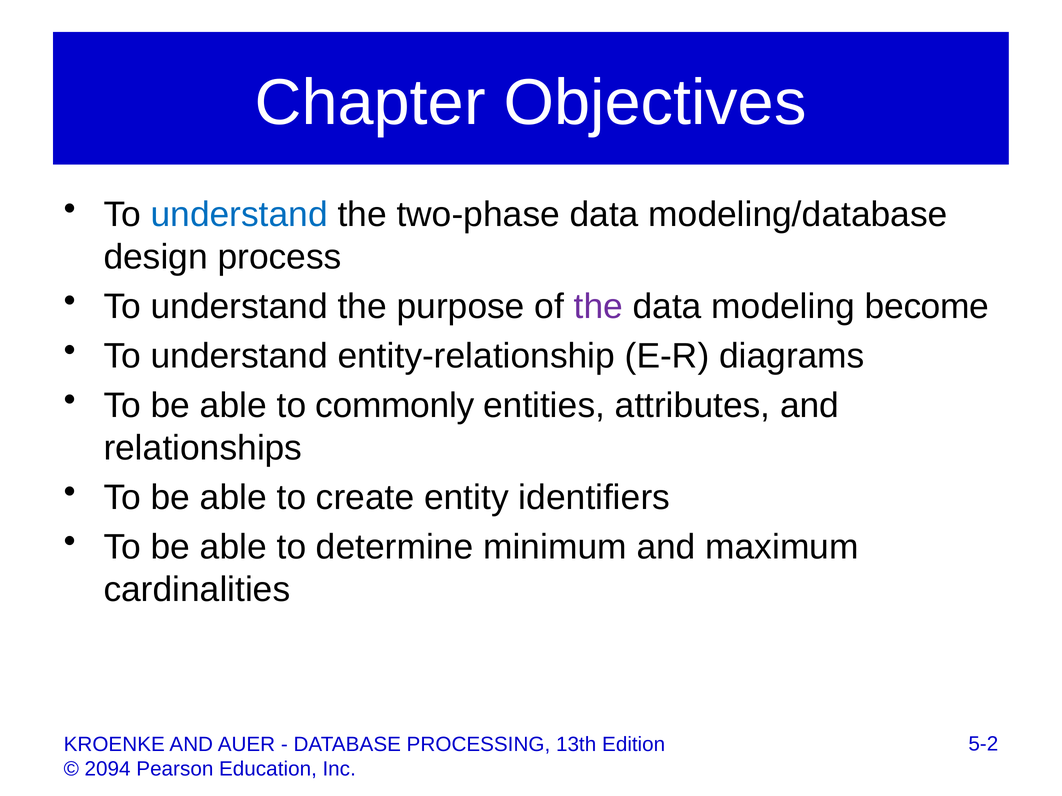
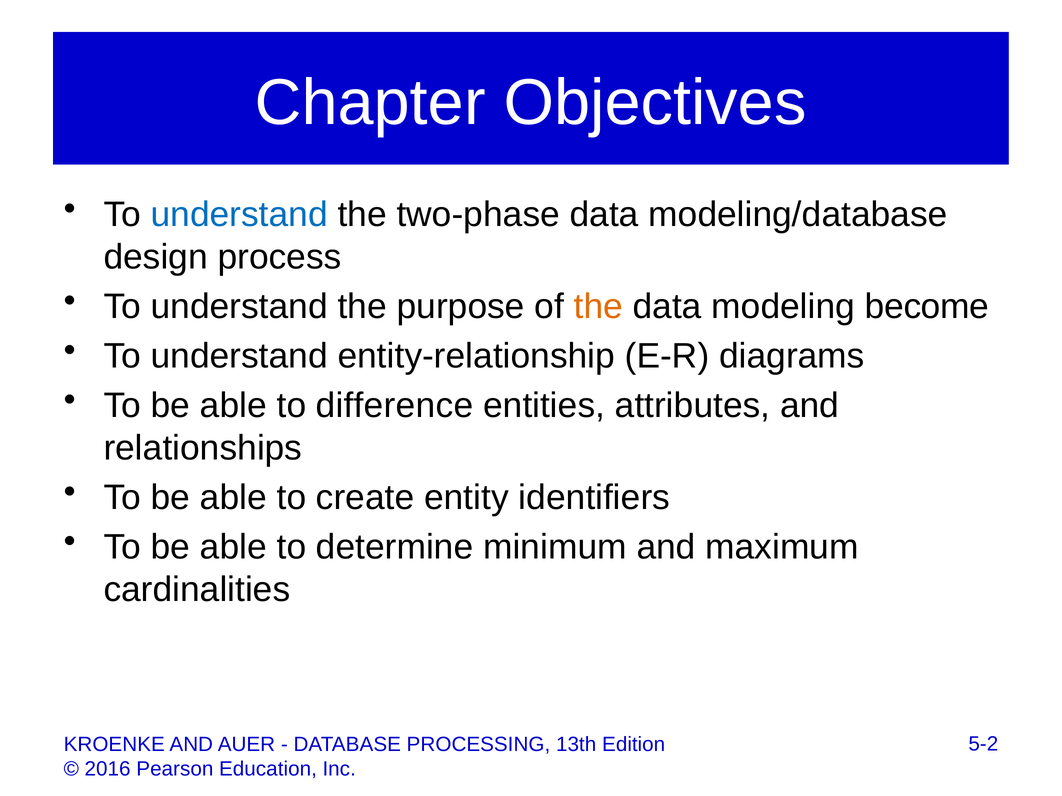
the colour: purple -> orange (598, 307)
commonly: commonly -> difference (395, 406)
2094: 2094 -> 2016 (108, 770)
